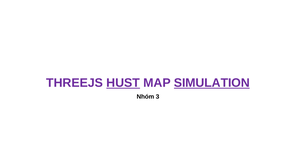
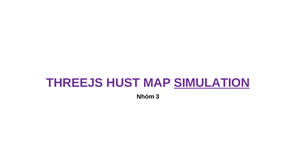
HUST underline: present -> none (123, 83)
